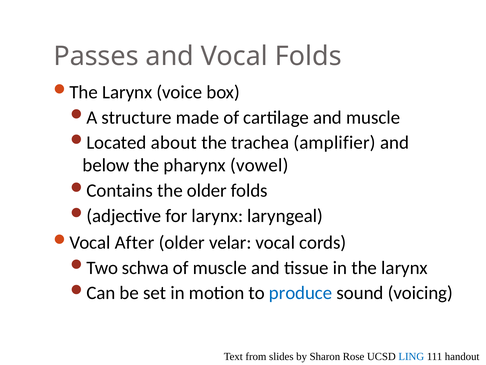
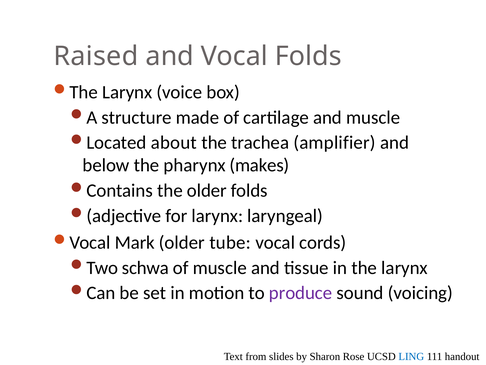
Passes: Passes -> Raised (96, 56)
vowel: vowel -> makes (259, 165)
After: After -> Mark (135, 242)
velar: velar -> tube (230, 242)
produce colour: blue -> purple (301, 293)
